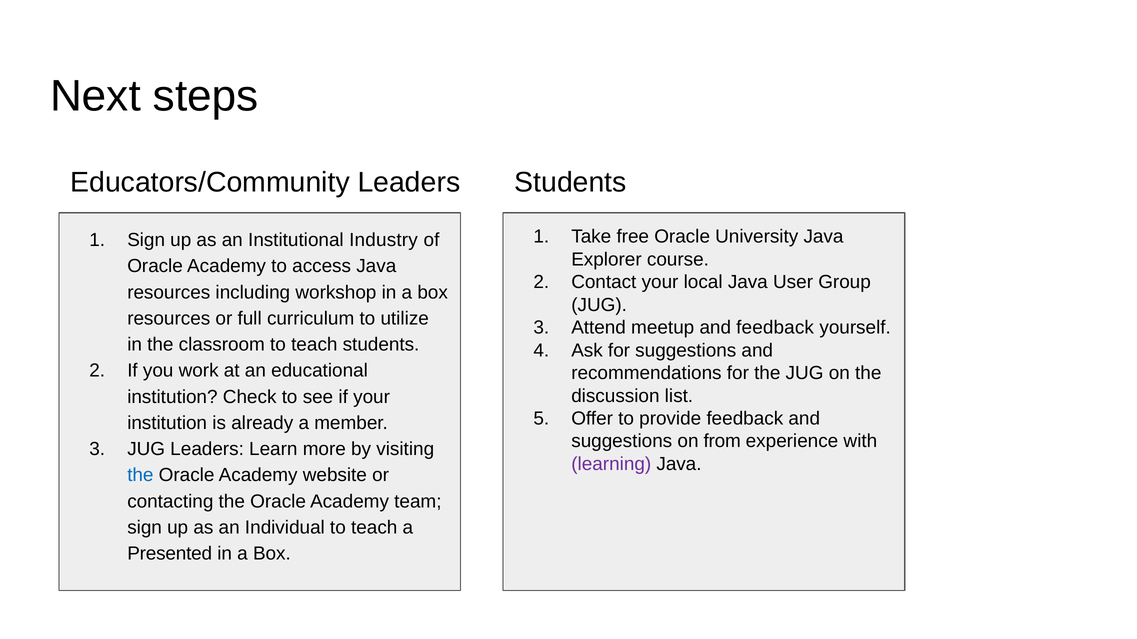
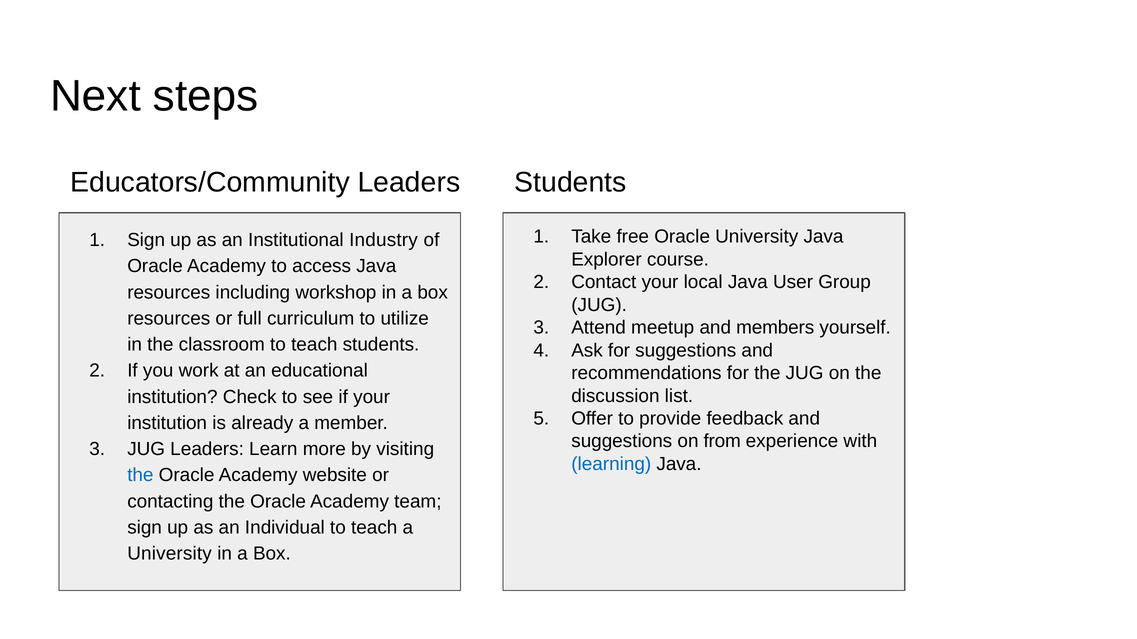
and feedback: feedback -> members (775, 328)
learning colour: purple -> blue (611, 464)
Presented: Presented -> University (170, 554)
